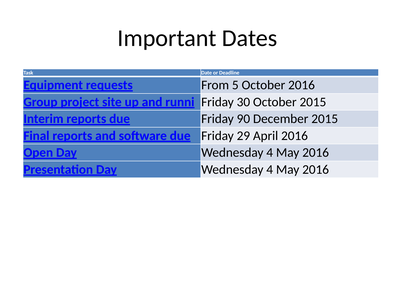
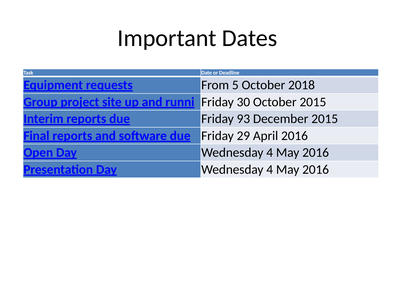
October 2016: 2016 -> 2018 (302, 85)
90: 90 -> 93 (243, 119)
